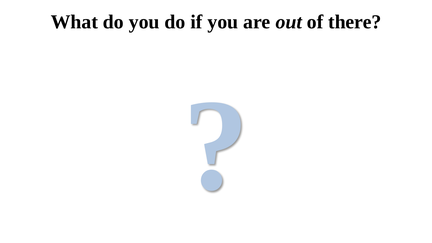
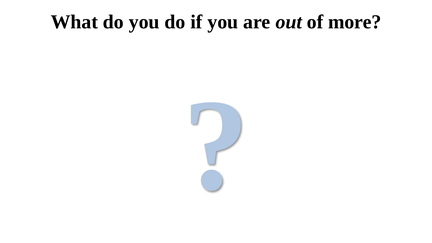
there: there -> more (355, 22)
